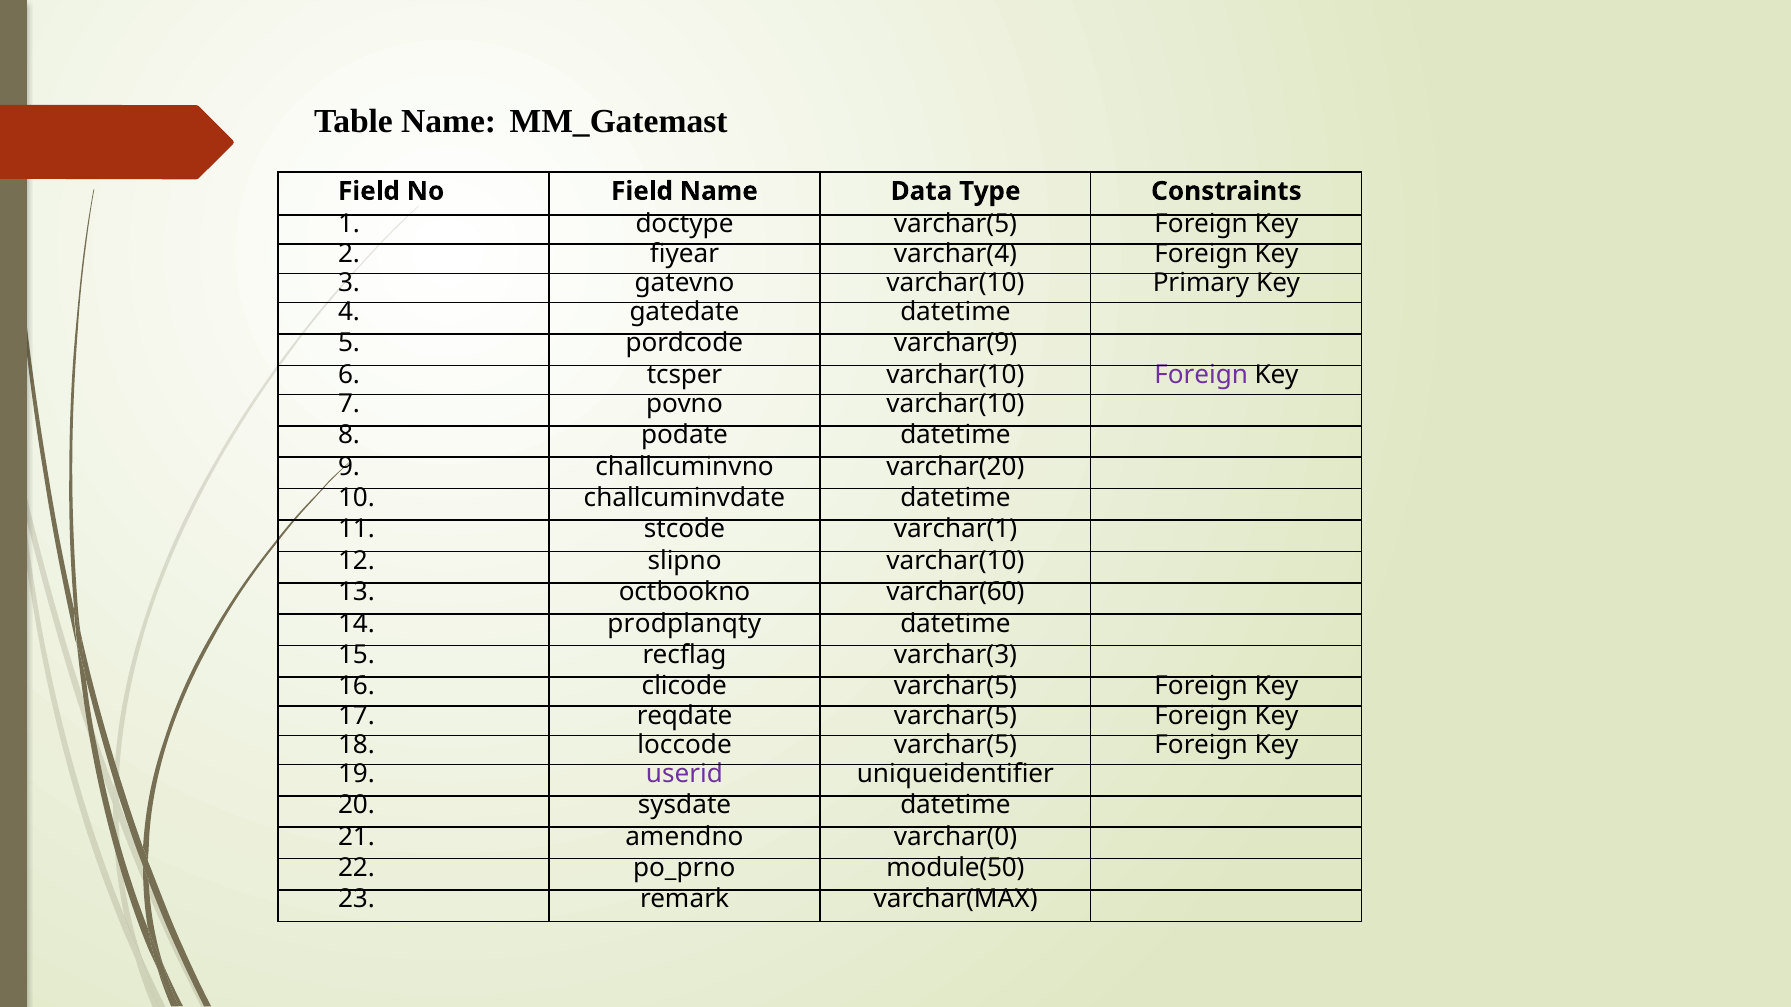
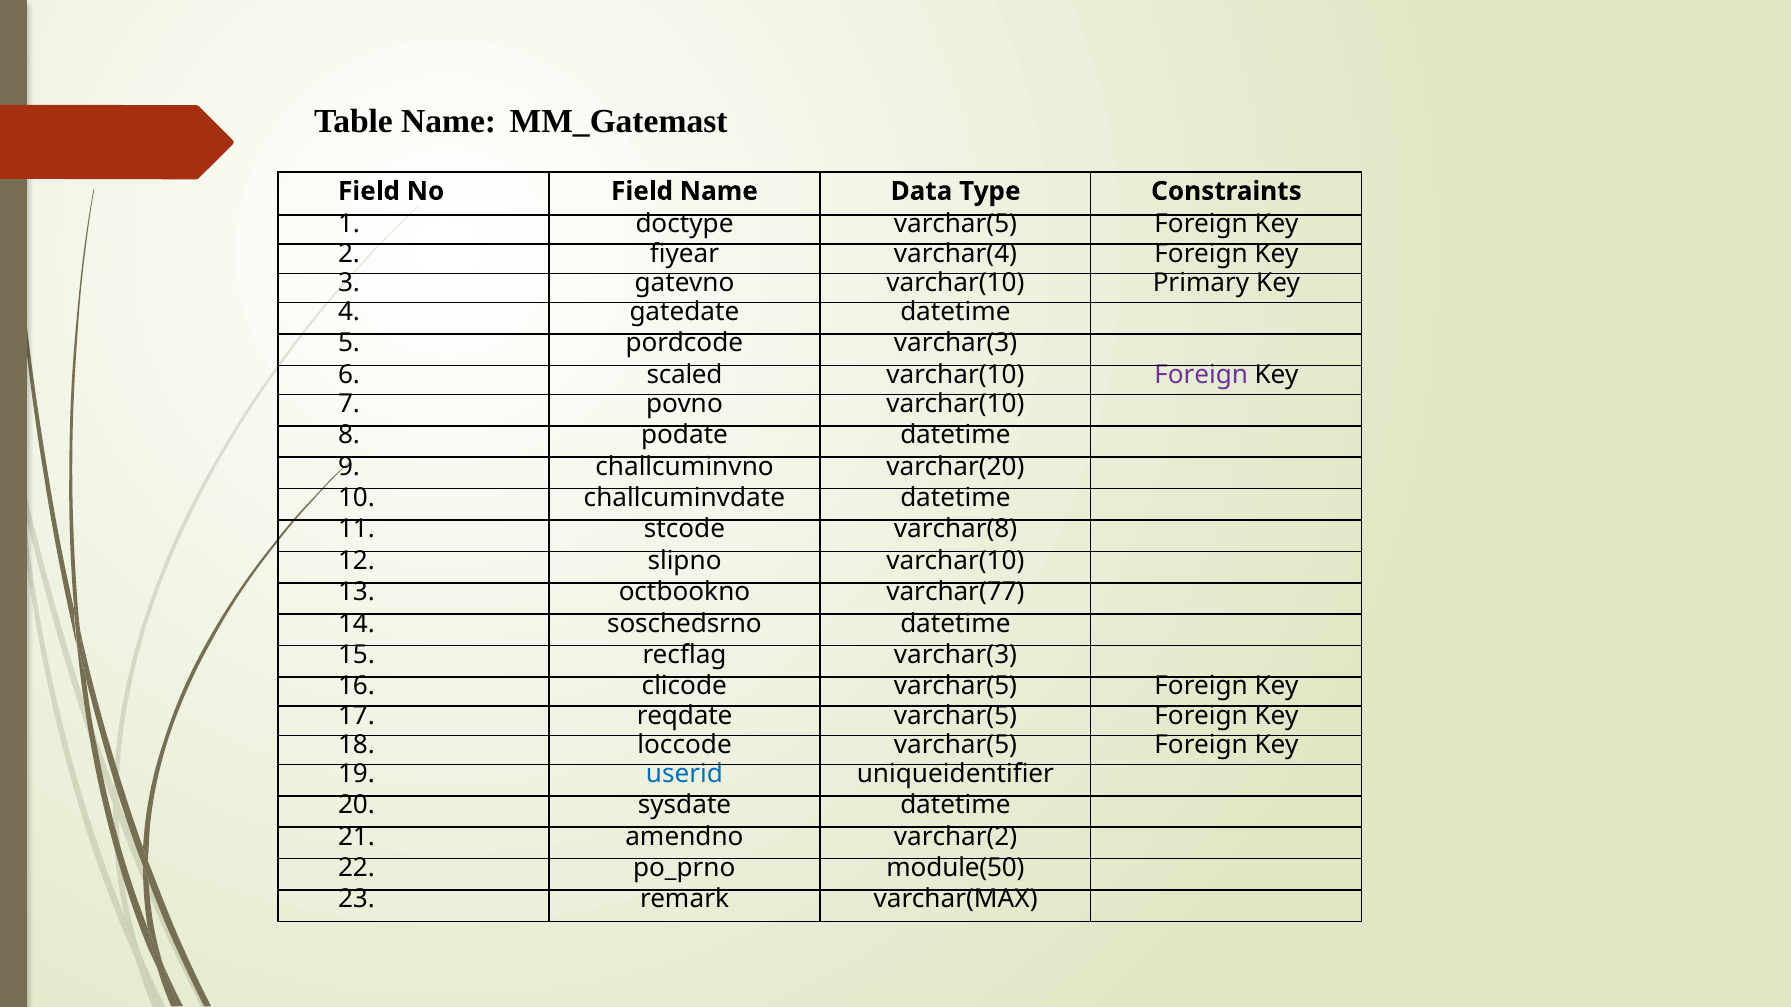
pordcode varchar(9: varchar(9 -> varchar(3 (956, 343)
tcsper: tcsper -> scaled (685, 375)
varchar(1: varchar(1 -> varchar(8 (956, 529)
varchar(60: varchar(60 -> varchar(77 (955, 592)
prodplanqty: prodplanqty -> soschedsrno (684, 624)
userid colour: purple -> blue (684, 774)
varchar(0: varchar(0 -> varchar(2 (956, 837)
